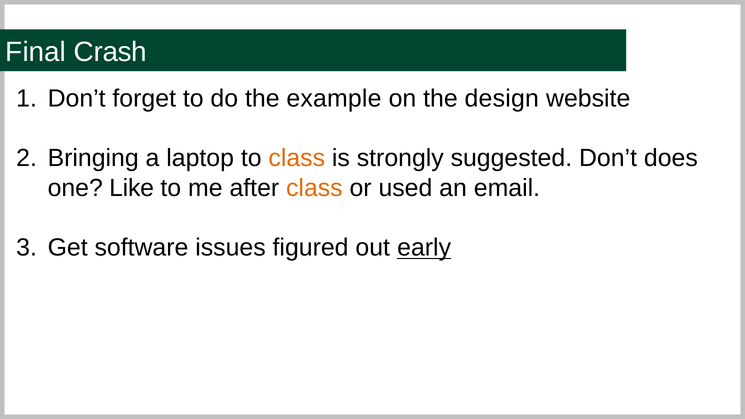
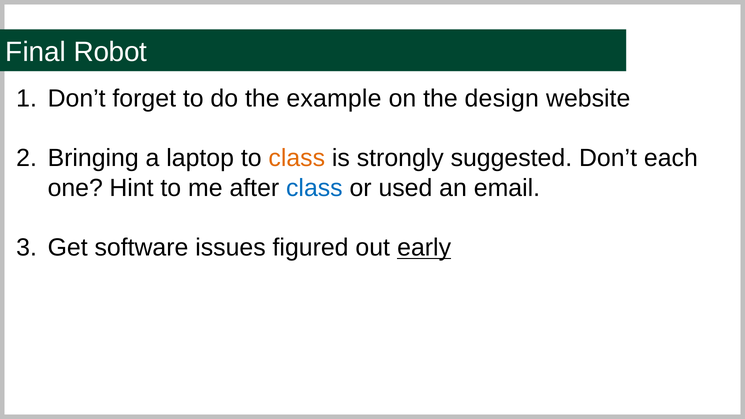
Crash: Crash -> Robot (110, 52)
does: does -> each (671, 158)
Like: Like -> Hint (131, 188)
class colour: orange -> blue (314, 188)
